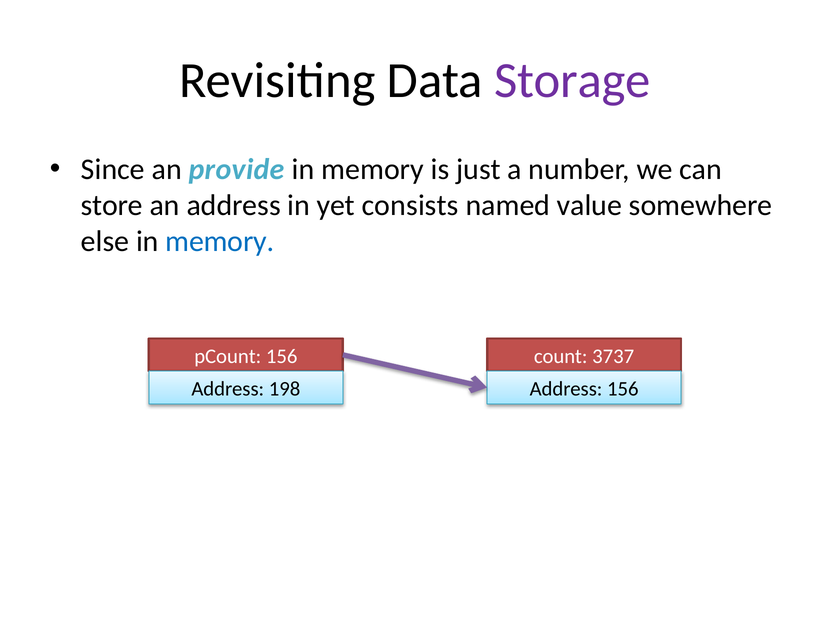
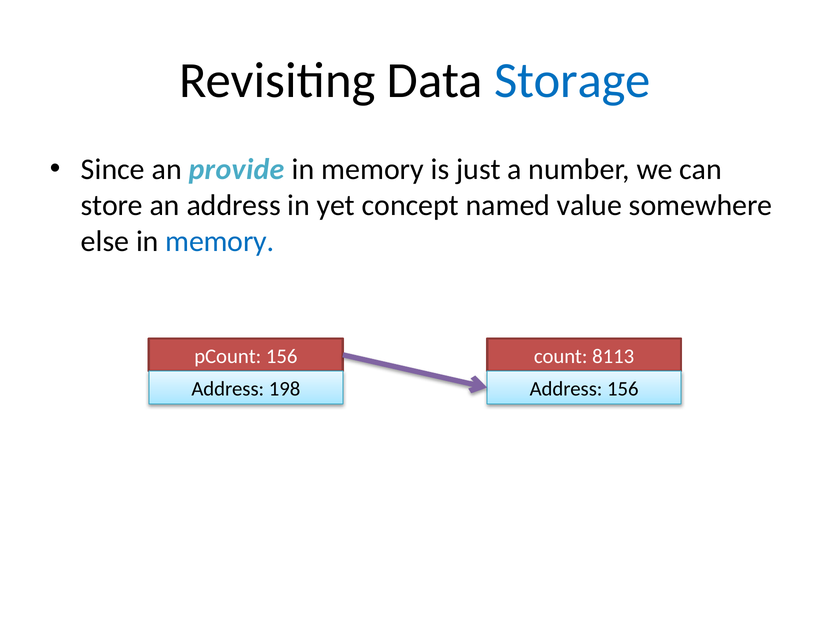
Storage colour: purple -> blue (572, 80)
consists: consists -> concept (410, 205)
3737: 3737 -> 8113 (613, 356)
